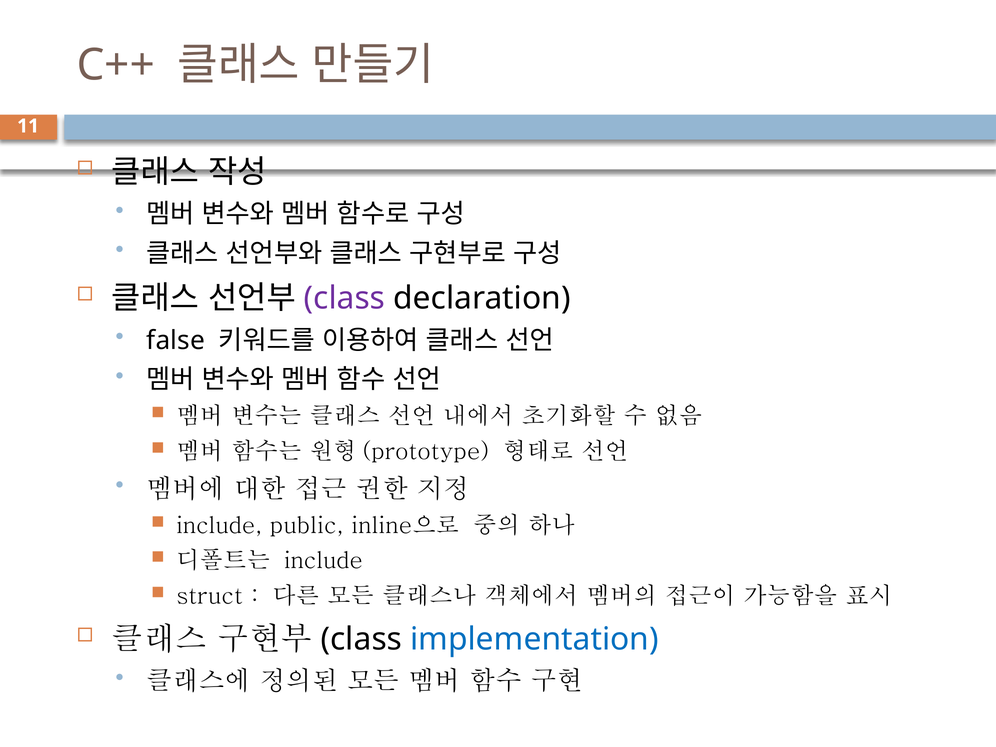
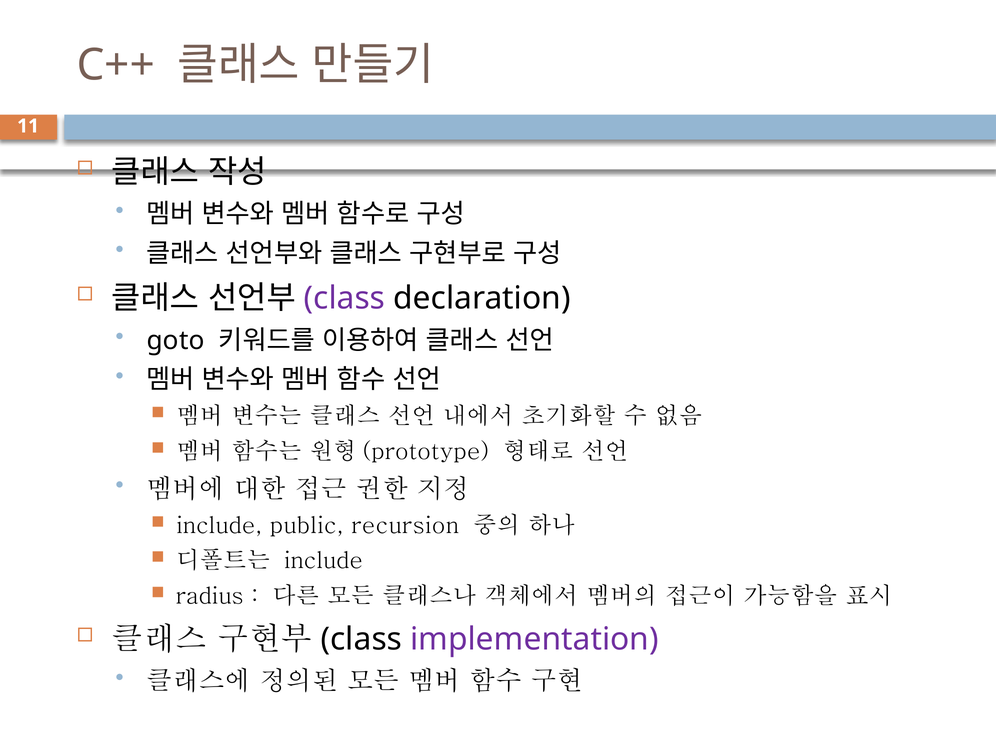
false: false -> goto (176, 340)
inline으로: inline으로 -> recursion (405, 526)
struct: struct -> radius (210, 596)
implementation colour: blue -> purple (534, 639)
